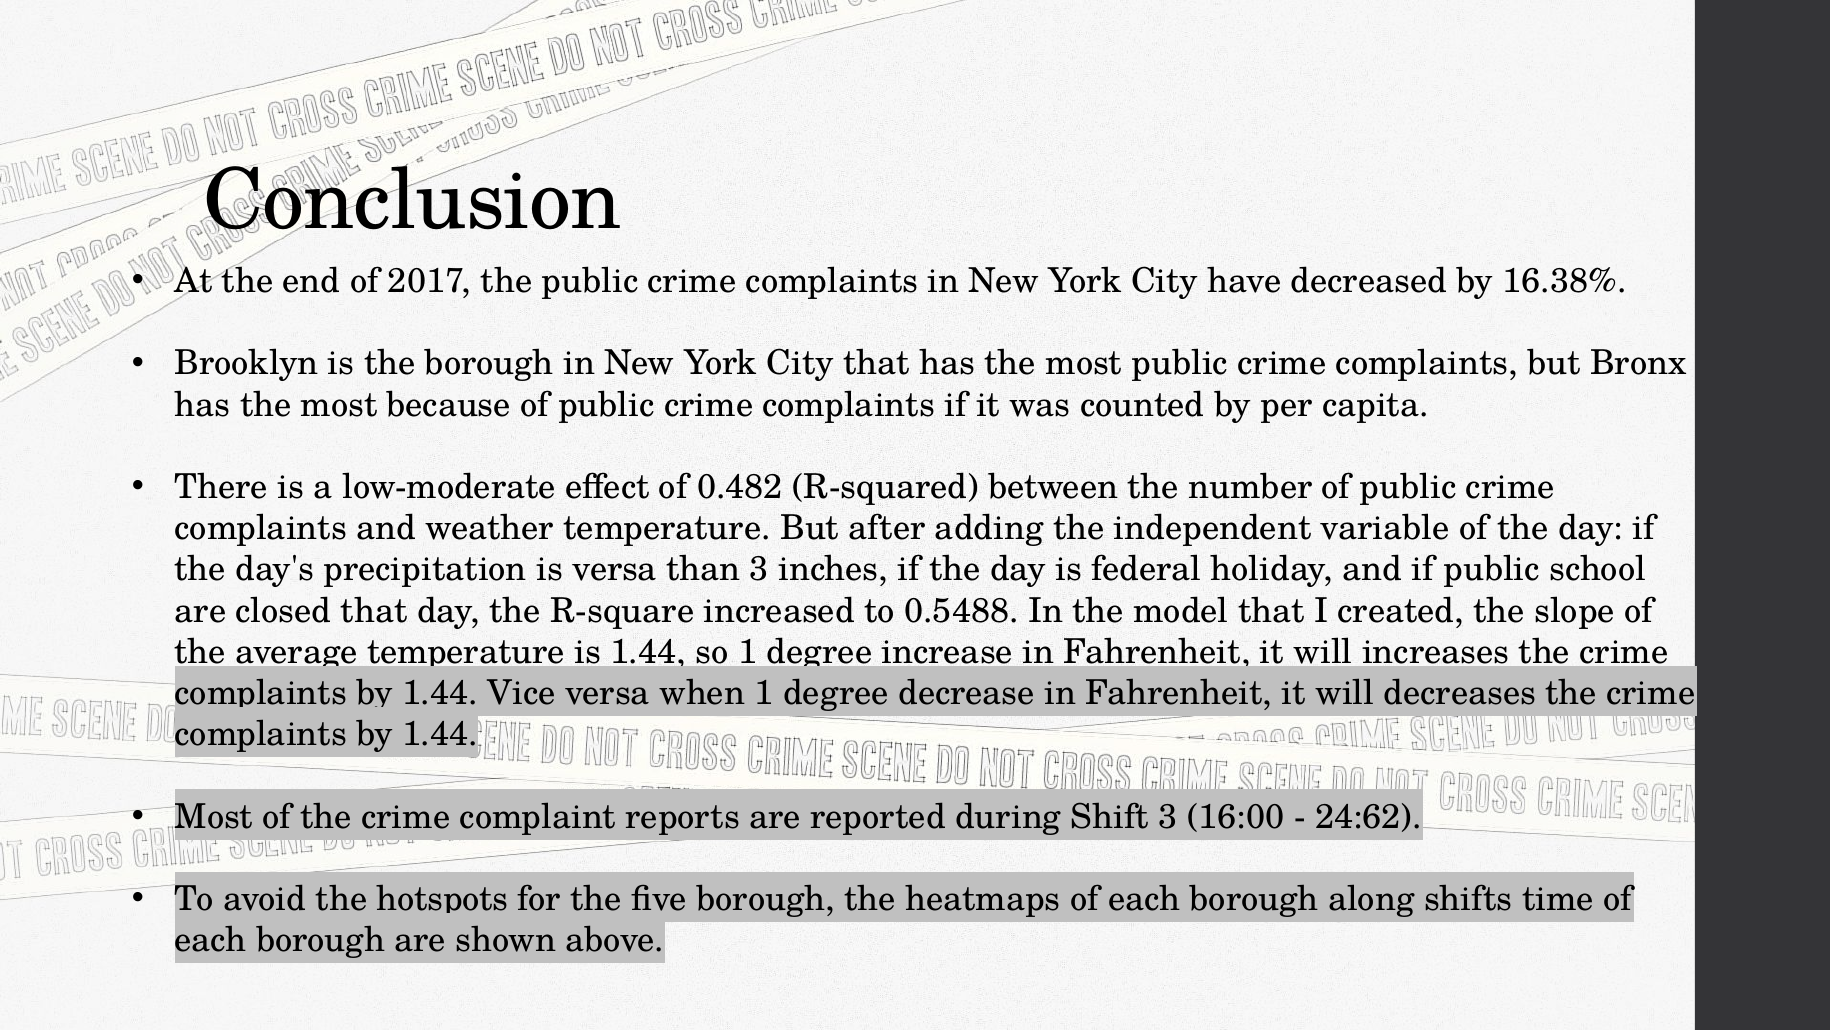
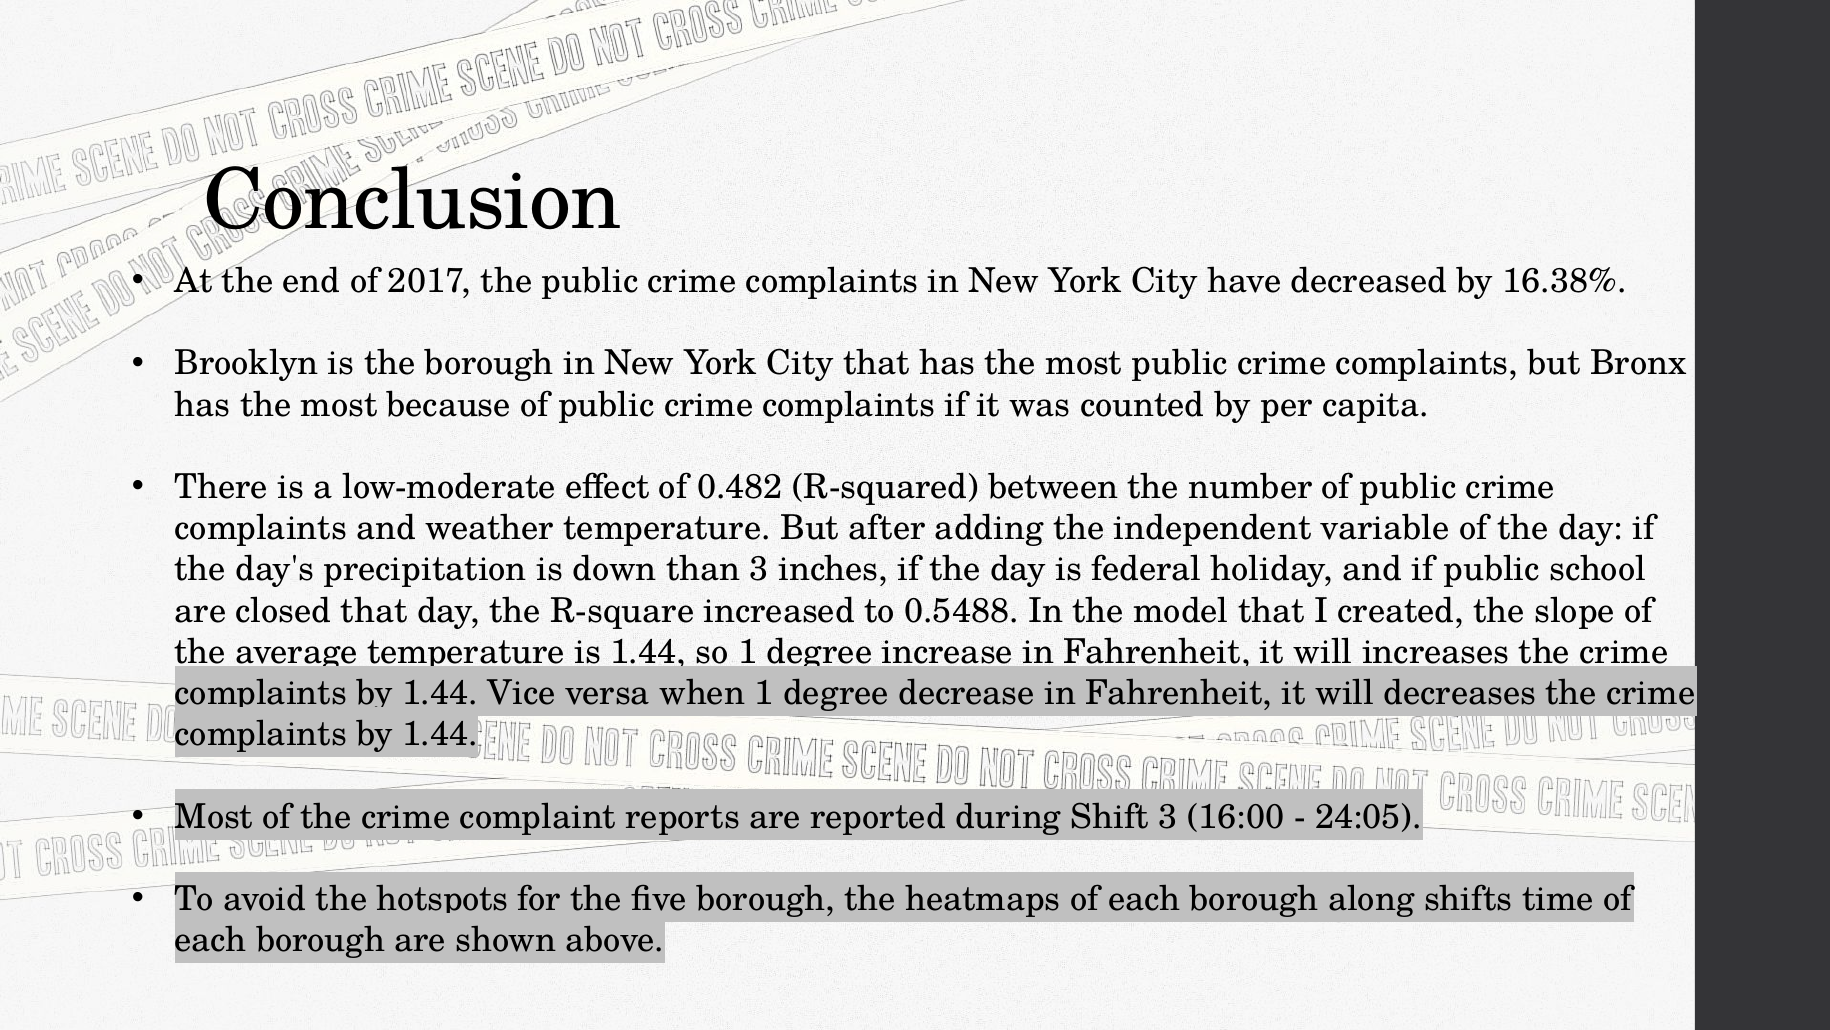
is versa: versa -> down (615, 569)
24:62: 24:62 -> 24:05 (1368, 816)
